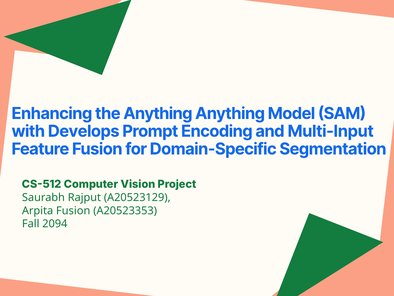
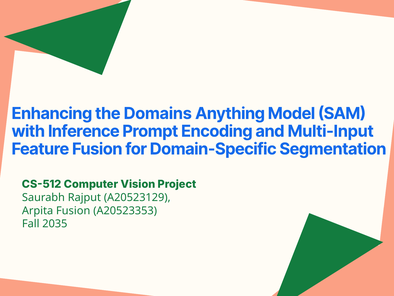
the Anything: Anything -> Domains (158, 113)
Develops: Develops -> Inference (84, 131)
2094: 2094 -> 2035 (55, 223)
